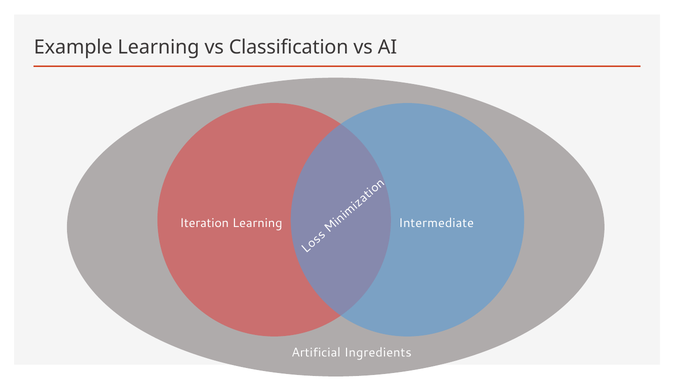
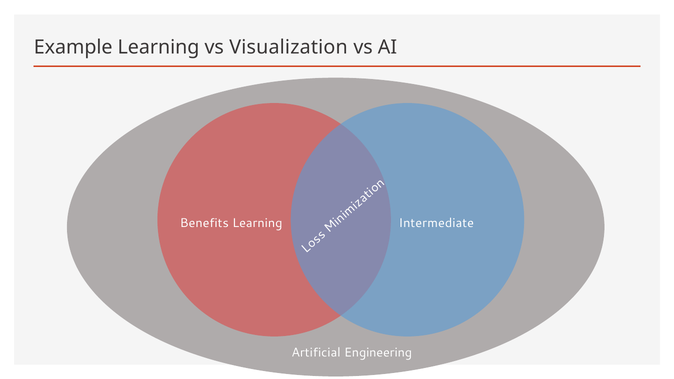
Classification: Classification -> Visualization (289, 47)
Iteration: Iteration -> Benefits (204, 223)
Ingredients: Ingredients -> Engineering (378, 353)
